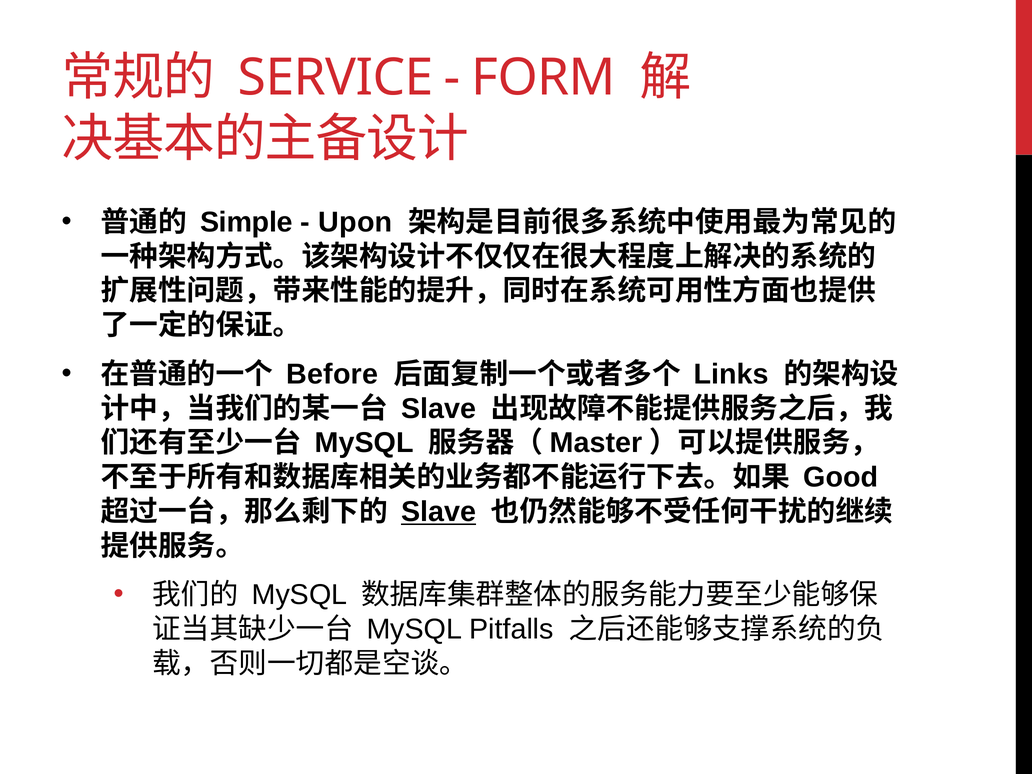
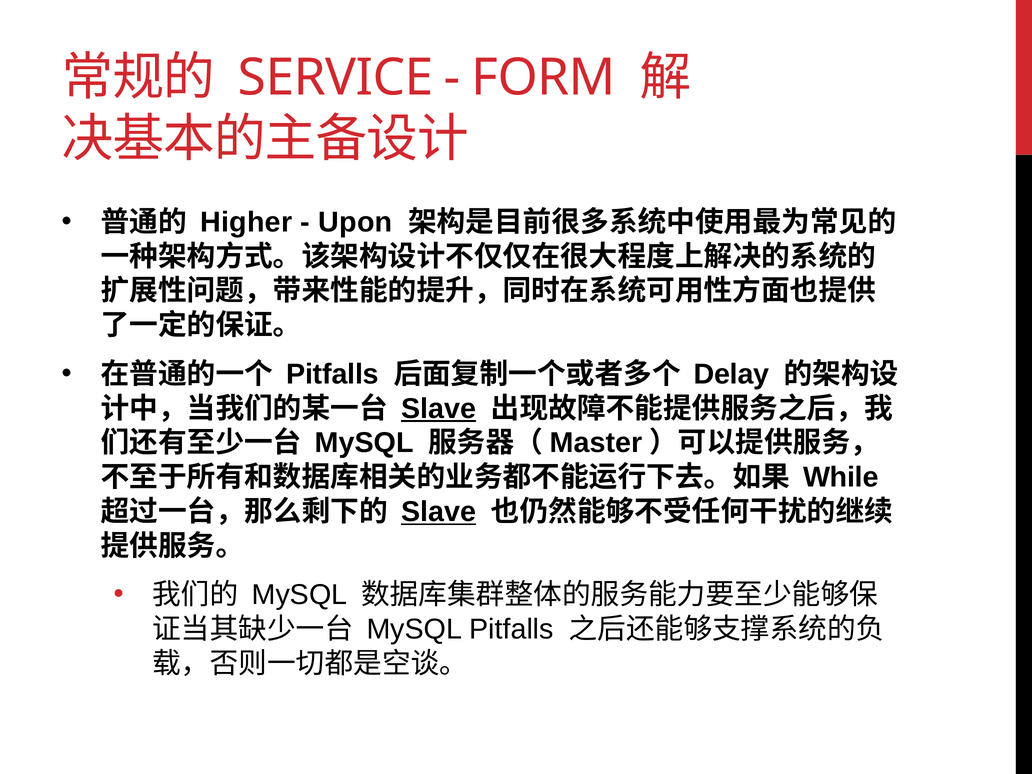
Simple: Simple -> Higher (246, 222)
Before: Before -> Pitfalls (333, 374)
Links: Links -> Delay (732, 374)
Slave underline: none -> present (439, 409)
Good: Good -> While (841, 477)
